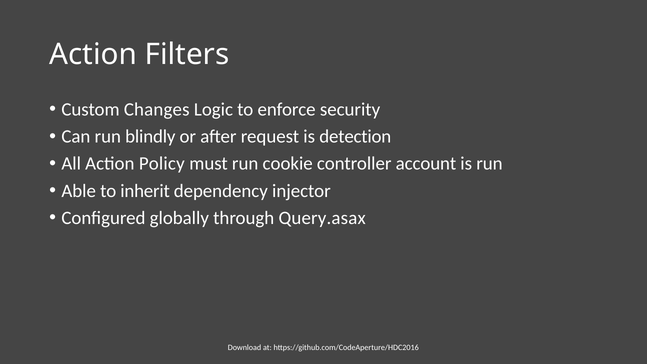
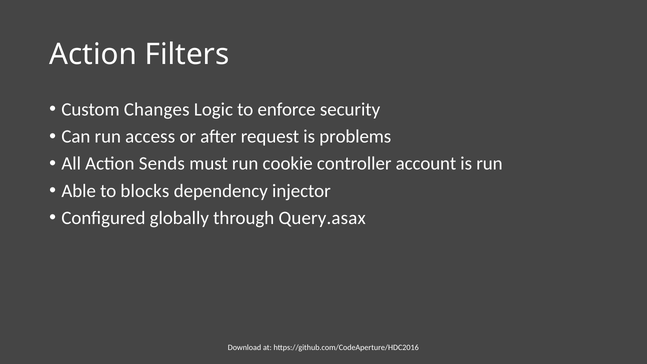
blindly: blindly -> access (150, 137)
detection: detection -> problems (355, 137)
Policy: Policy -> Sends (162, 164)
inherit: inherit -> blocks (145, 191)
